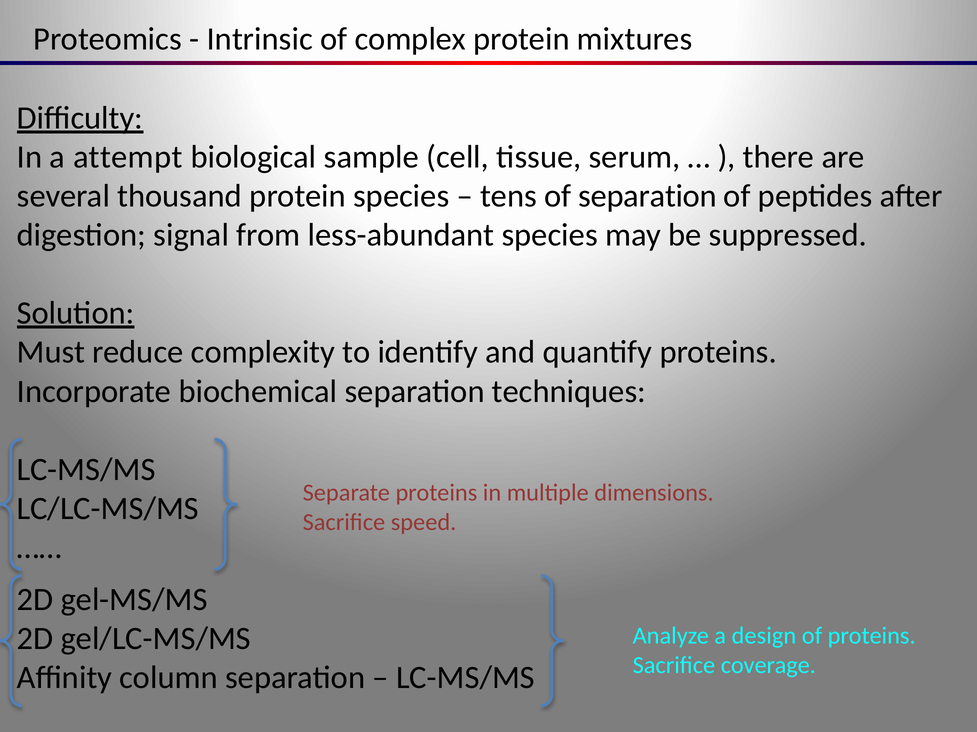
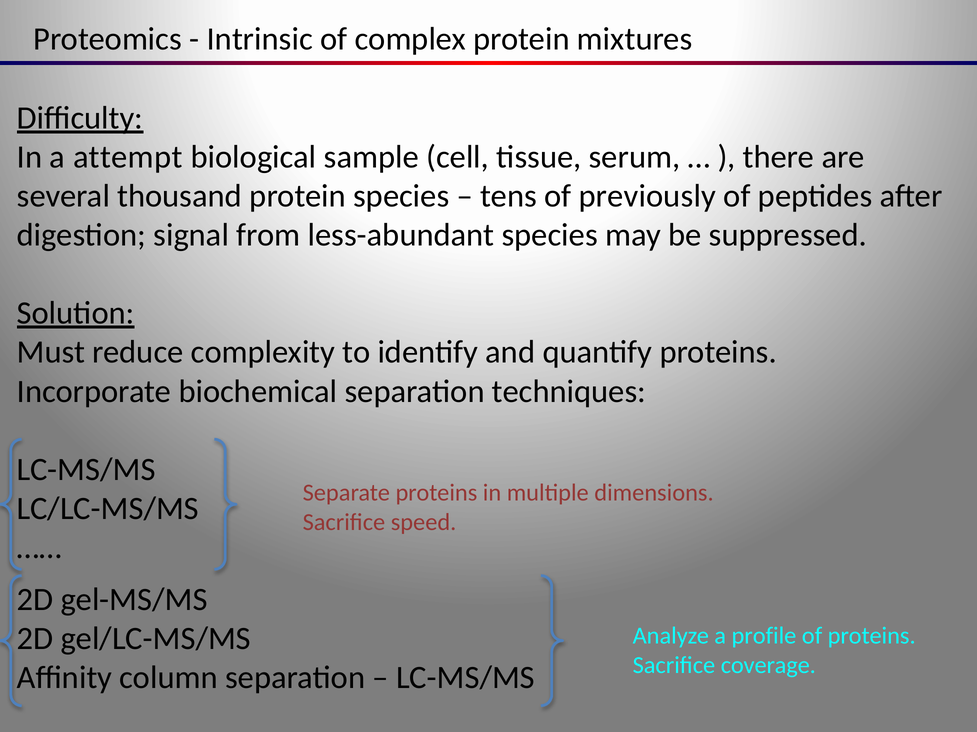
of separation: separation -> previously (647, 196)
design: design -> profile (764, 636)
